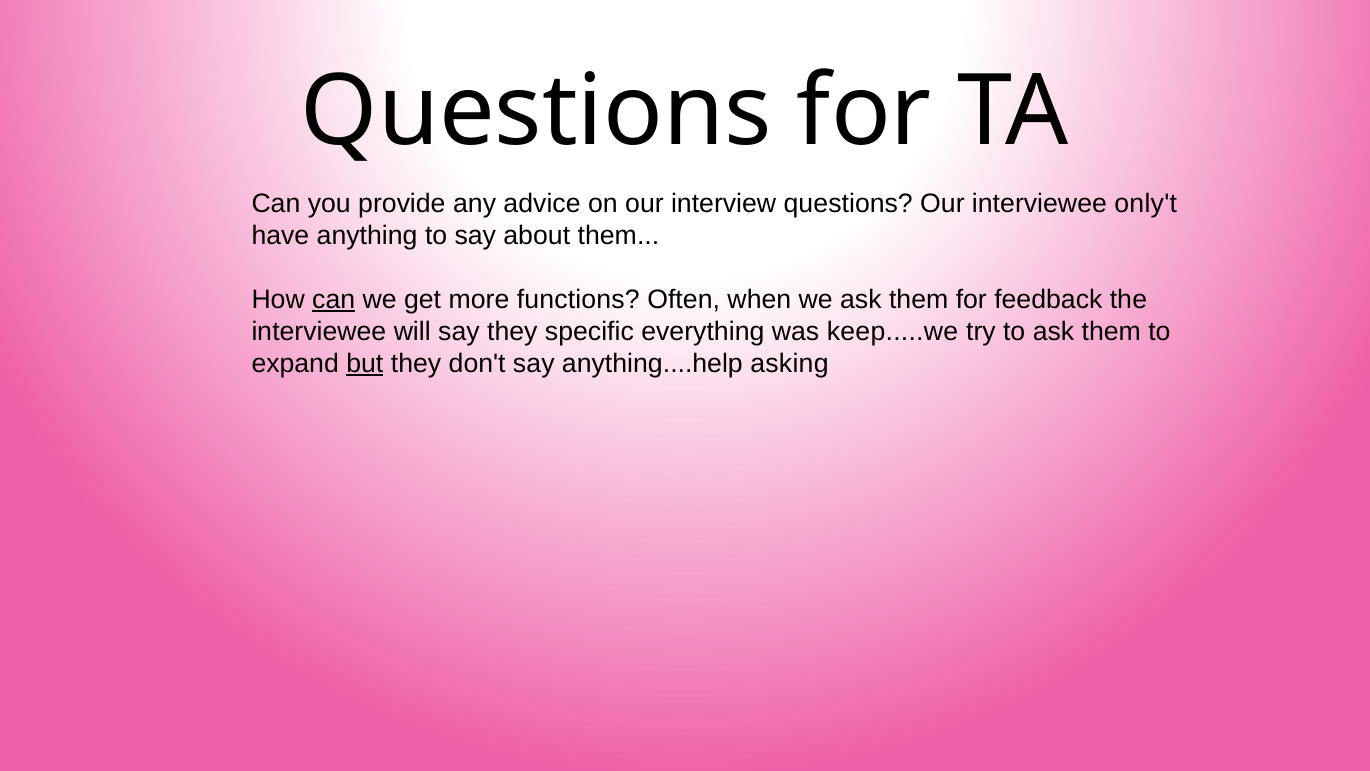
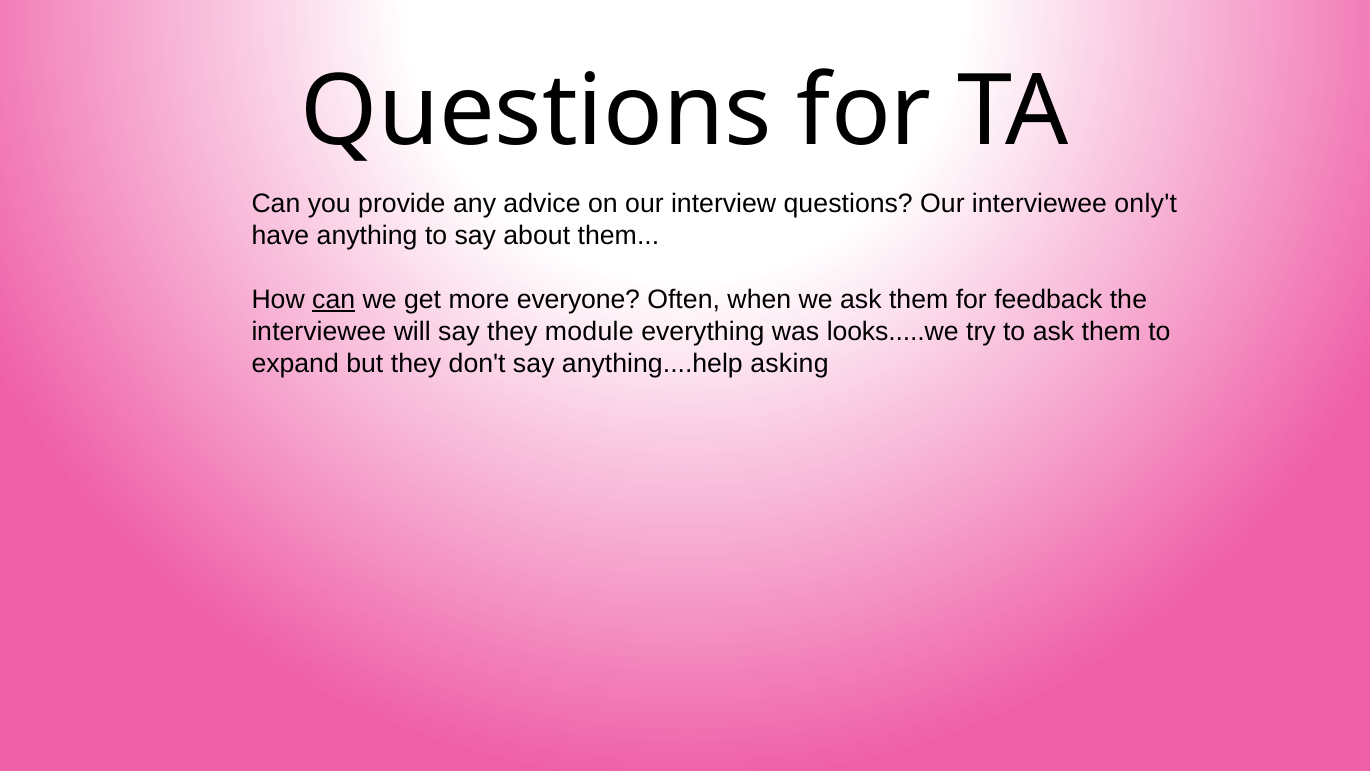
functions: functions -> everyone (578, 300)
specific: specific -> module (589, 332)
keep.....we: keep.....we -> looks.....we (893, 332)
but underline: present -> none (365, 364)
